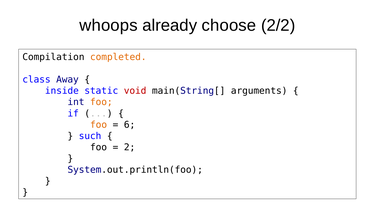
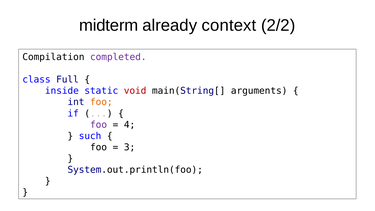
whoops: whoops -> midterm (109, 25)
choose: choose -> context (229, 25)
completed colour: orange -> purple (118, 57)
Away: Away -> Full (68, 80)
foo colour: orange -> purple (99, 125)
6: 6 -> 4 (130, 125)
2: 2 -> 3 (130, 147)
